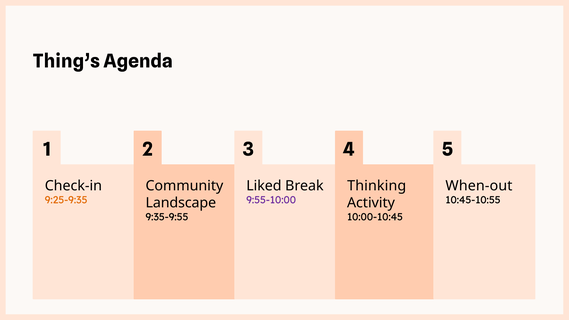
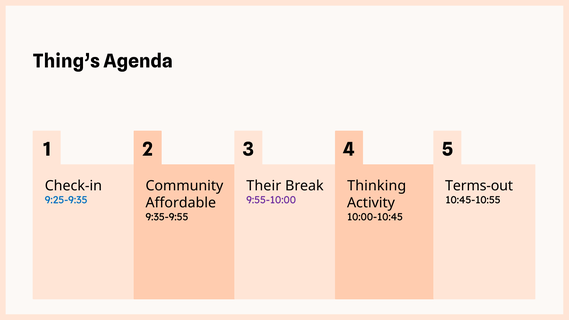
Liked: Liked -> Their (264, 186)
When-out: When-out -> Terms-out (479, 186)
9:25-9:35 colour: orange -> blue (66, 200)
Landscape: Landscape -> Affordable (181, 203)
